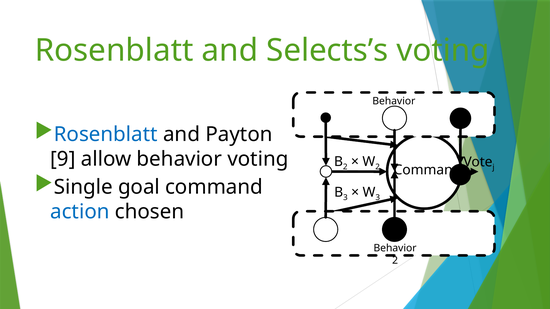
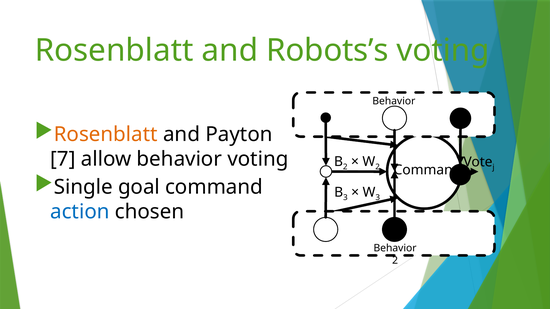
Selects’s: Selects’s -> Robots’s (327, 51)
Rosenblatt colour: blue -> orange (106, 134)
9: 9 -> 7 (63, 159)
